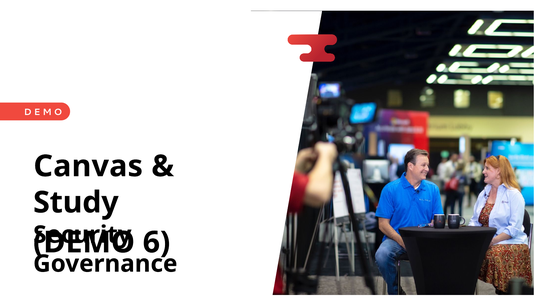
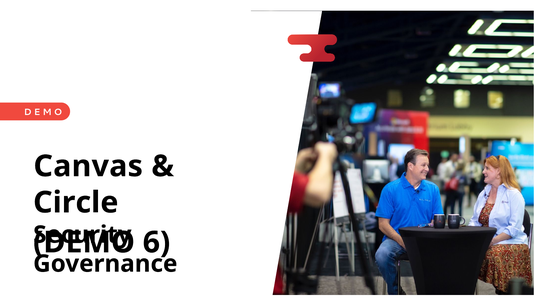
Study: Study -> Circle (76, 203)
